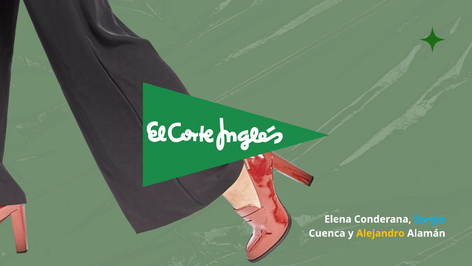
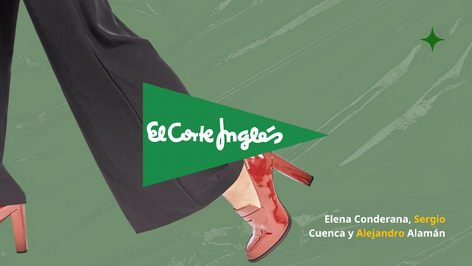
Sergio colour: light blue -> yellow (430, 219)
